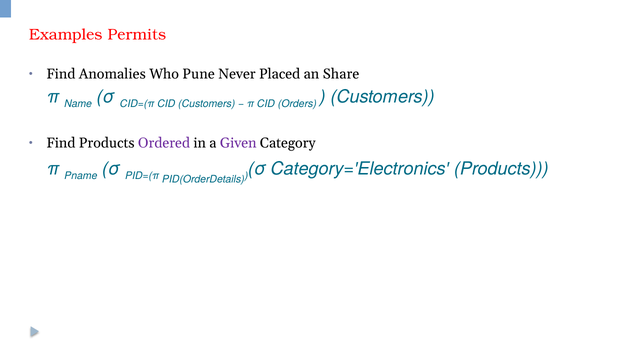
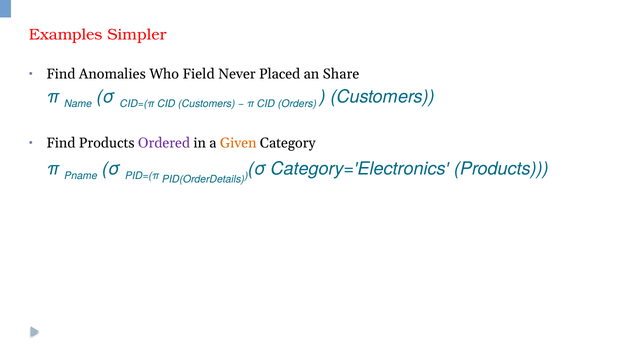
Permits: Permits -> Simpler (137, 35)
Pune: Pune -> Field (199, 74)
Given colour: purple -> orange (238, 143)
